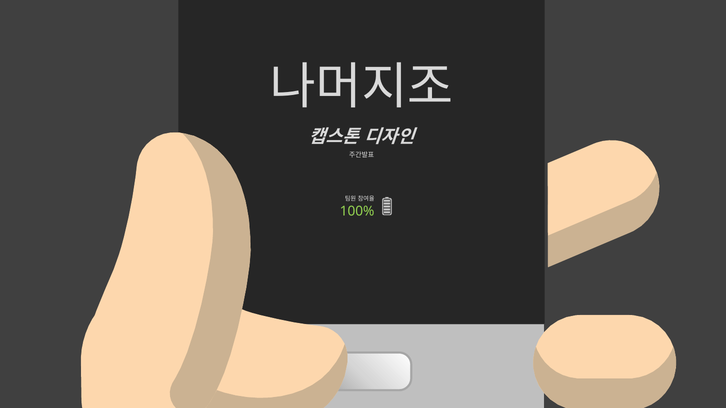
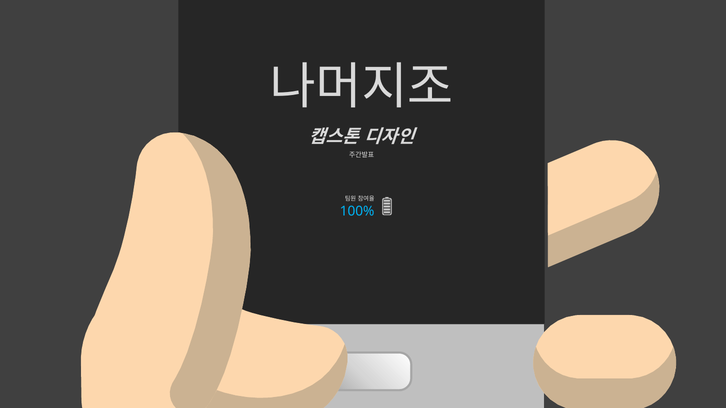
100% colour: light green -> light blue (357, 211)
